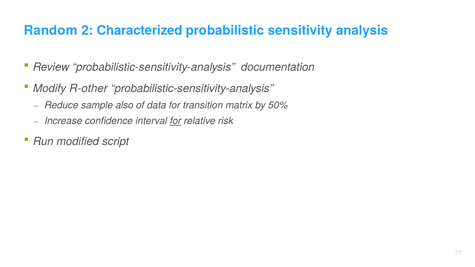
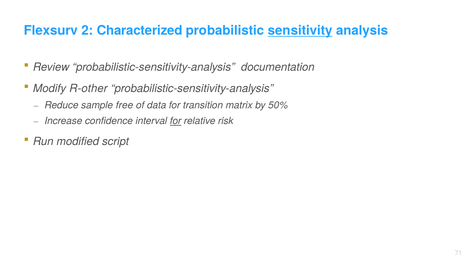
Random: Random -> Flexsurv (51, 31)
sensitivity underline: none -> present (300, 31)
also: also -> free (124, 105)
